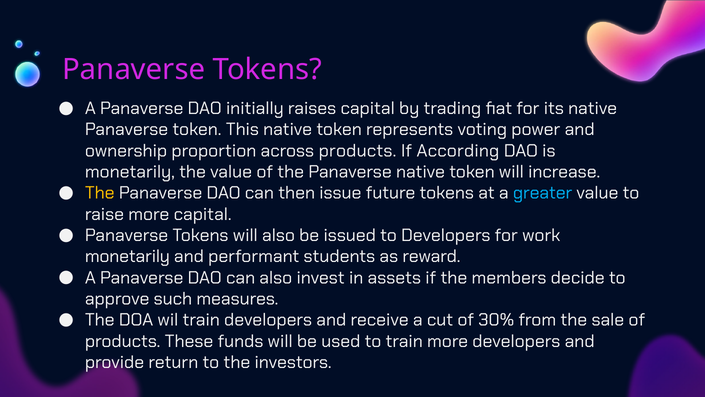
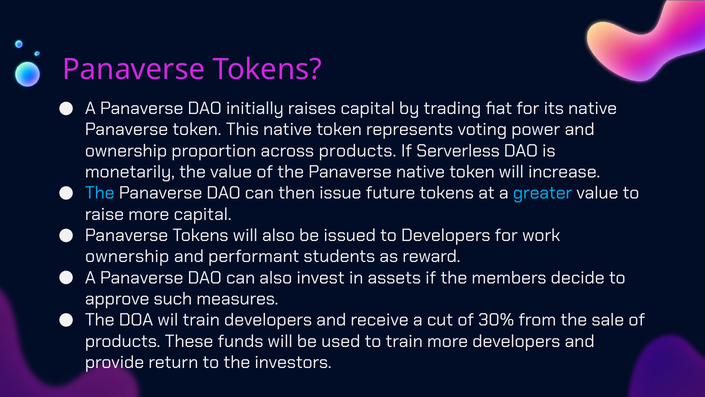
According: According -> Serverless (458, 151)
The colour: yellow -> light blue (100, 193)
monetarily: monetarily -> ownership (127, 256)
